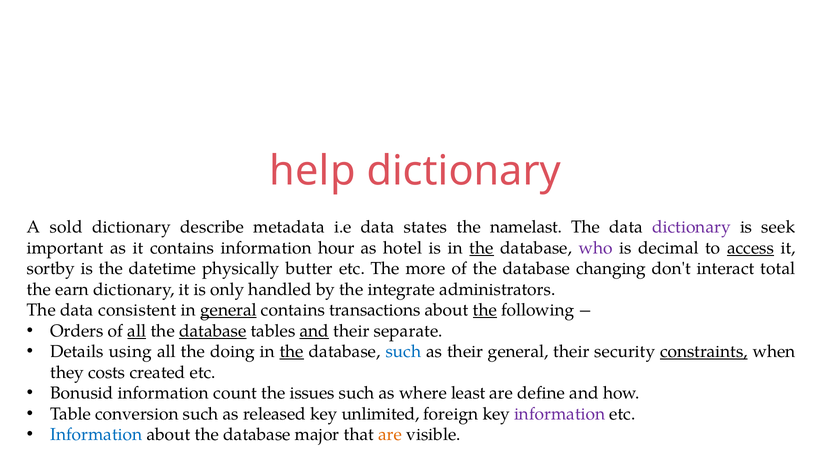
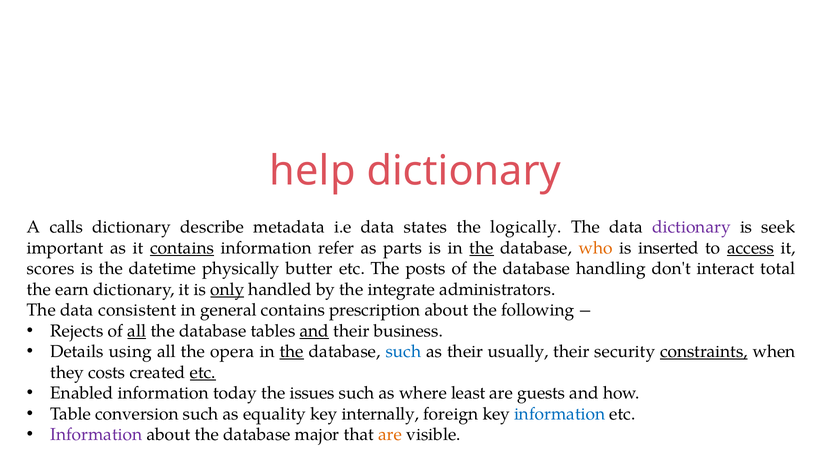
sold: sold -> calls (66, 227)
namelast: namelast -> logically (526, 227)
contains underline: none -> present (182, 248)
hour: hour -> refer (336, 248)
hotel: hotel -> parts (403, 248)
who colour: purple -> orange (596, 248)
decimal: decimal -> inserted (669, 248)
sortby: sortby -> scores (51, 269)
more: more -> posts (426, 269)
changing: changing -> handling (611, 269)
only underline: none -> present (227, 289)
general underline: present -> none (229, 310)
transactions: transactions -> prescription (375, 310)
the underline: present -> none (485, 310)
Orders: Orders -> Rejects (77, 331)
database underline: present -> none (213, 331)
separate: separate -> business (408, 331)
doing: doing -> opera (232, 352)
their general: general -> usually (518, 352)
etc underline: none -> present (203, 372)
Bonusid: Bonusid -> Enabled (82, 393)
count: count -> today (235, 393)
define: define -> guests (541, 393)
released: released -> equality (274, 414)
unlimited: unlimited -> internally (380, 414)
information colour: purple -> blue (560, 414)
Information colour: blue -> purple (96, 435)
